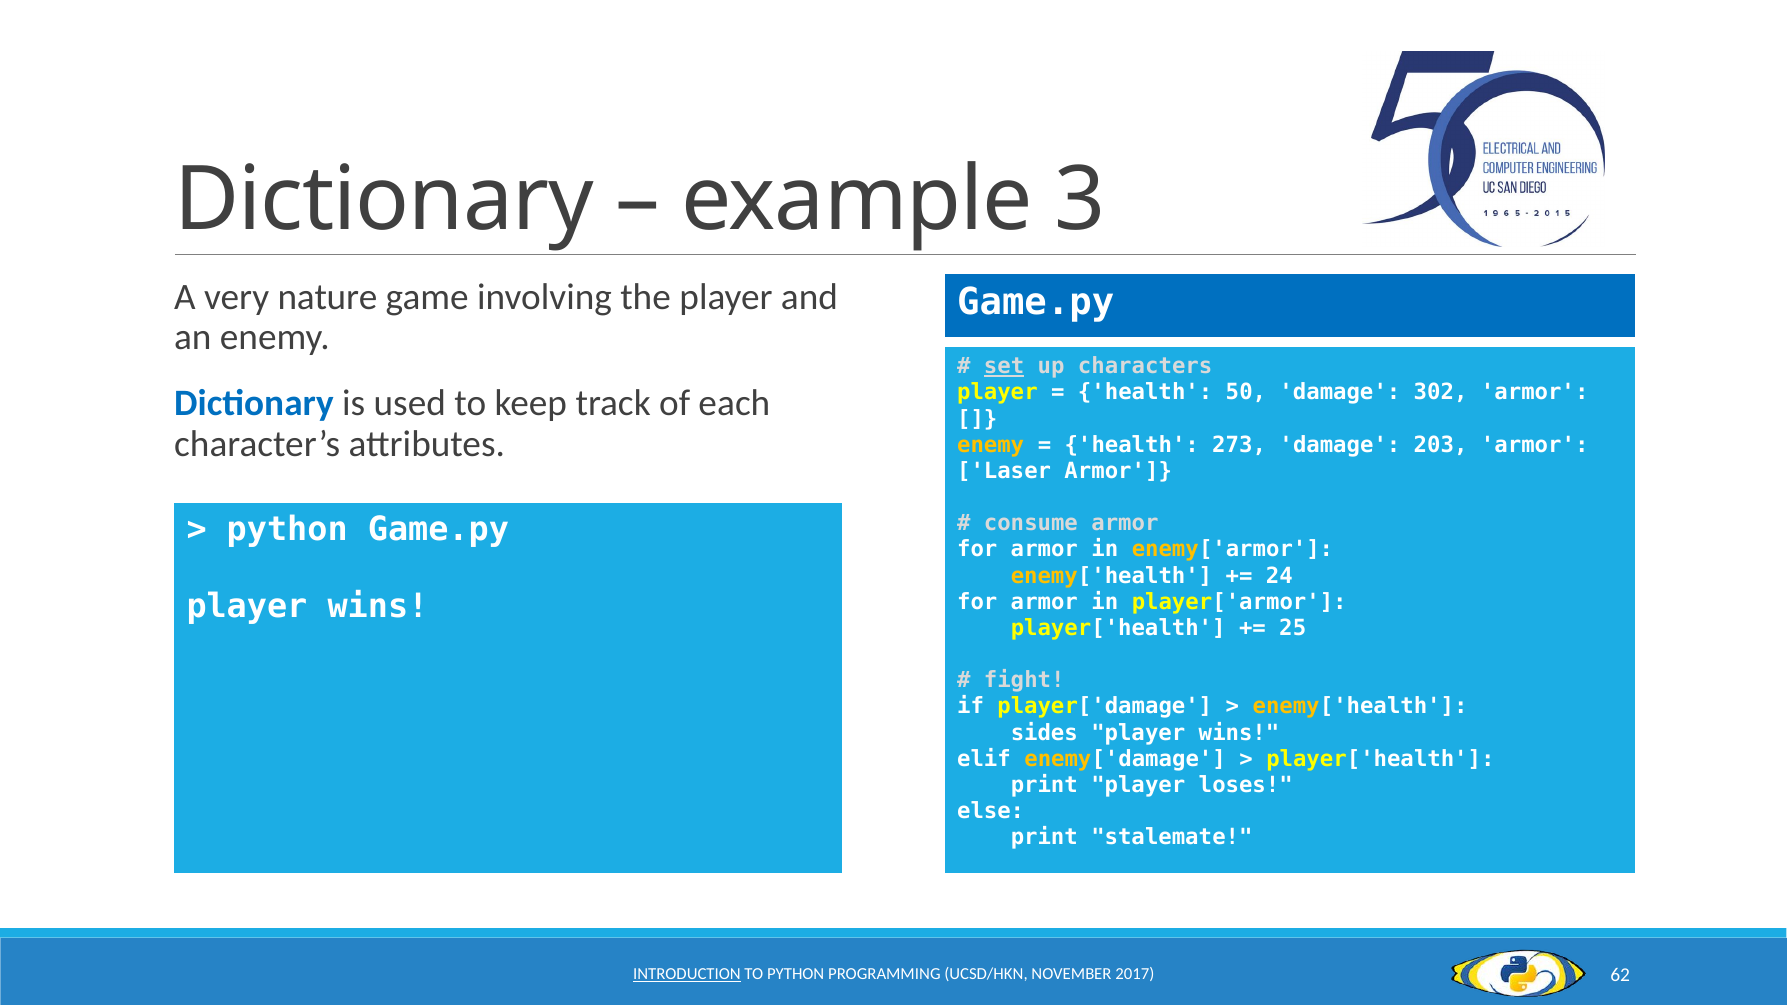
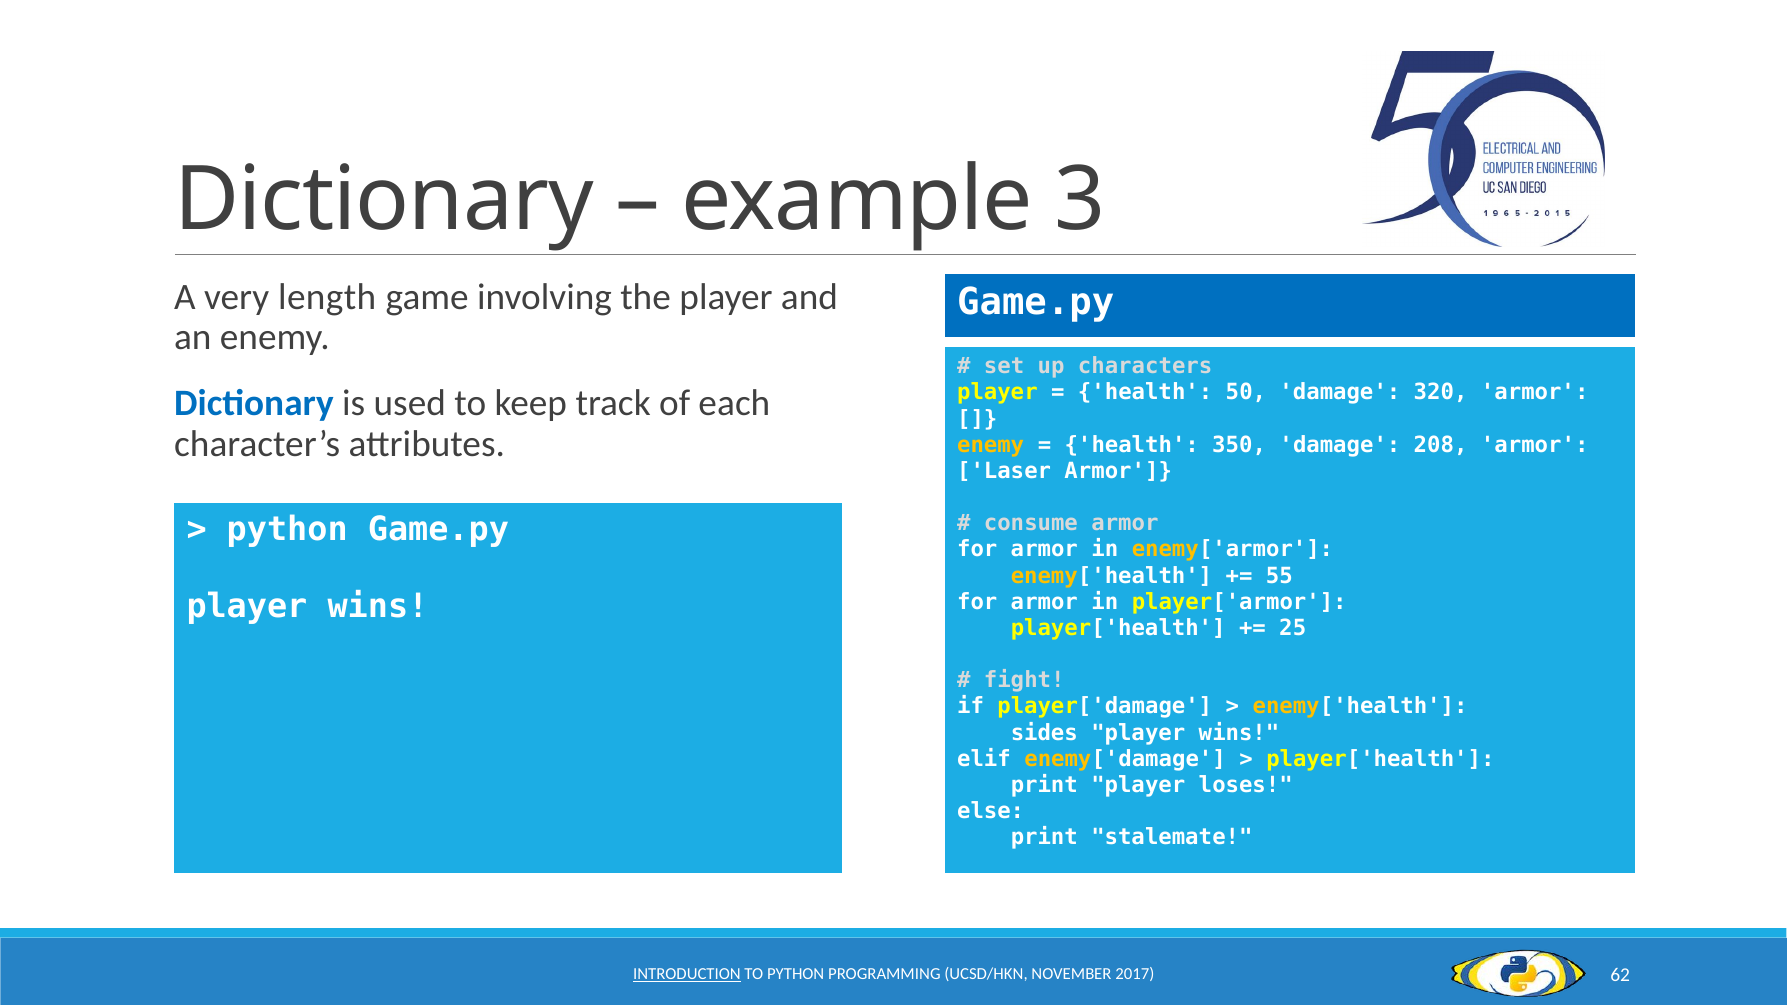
nature: nature -> length (327, 297)
set underline: present -> none (1004, 366)
302: 302 -> 320 (1441, 393)
273: 273 -> 350 (1239, 445)
203: 203 -> 208 (1441, 445)
24: 24 -> 55 (1279, 576)
